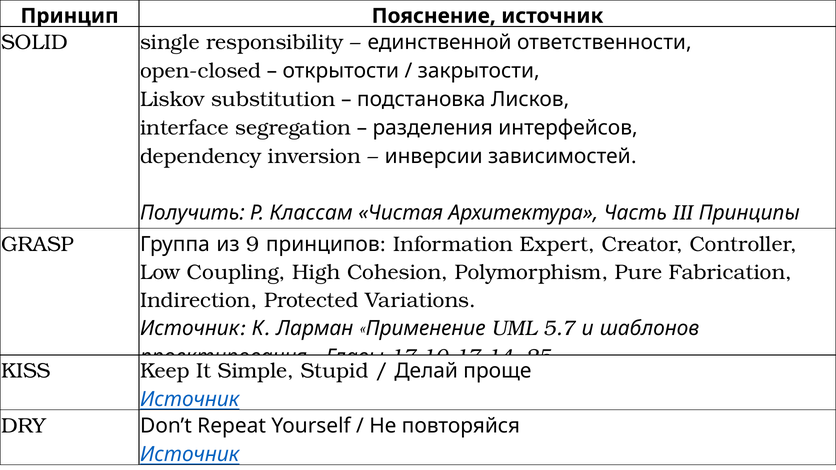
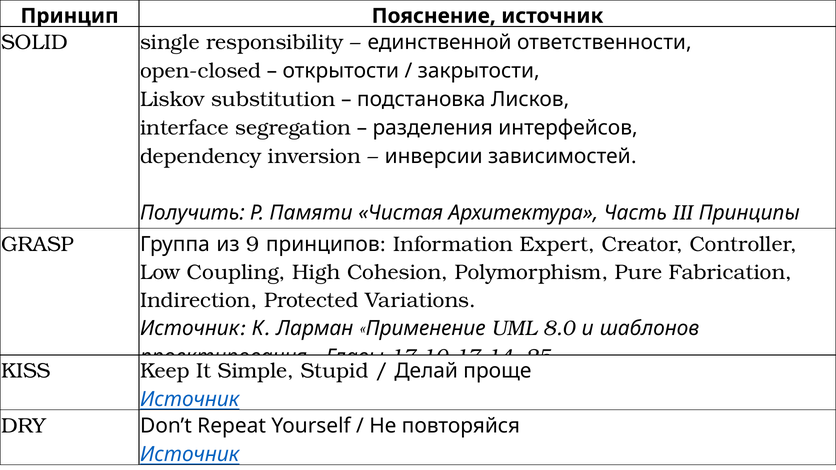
Классам: Классам -> Памяти (311, 213)
5.7: 5.7 -> 8.0 (559, 329)
